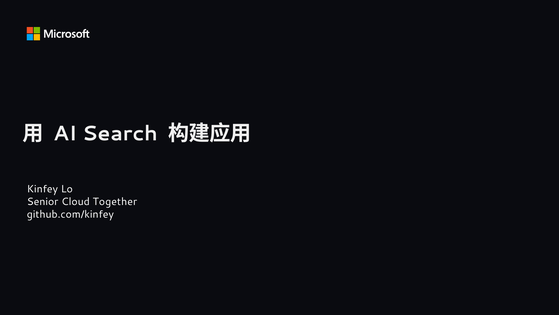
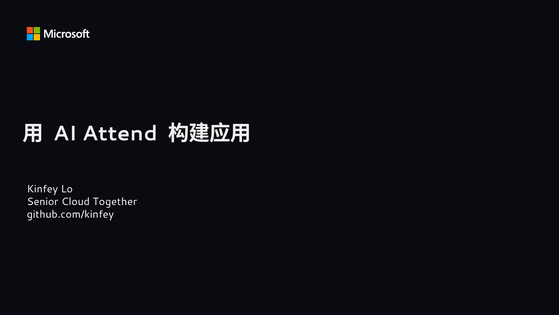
Search: Search -> Attend (120, 133)
